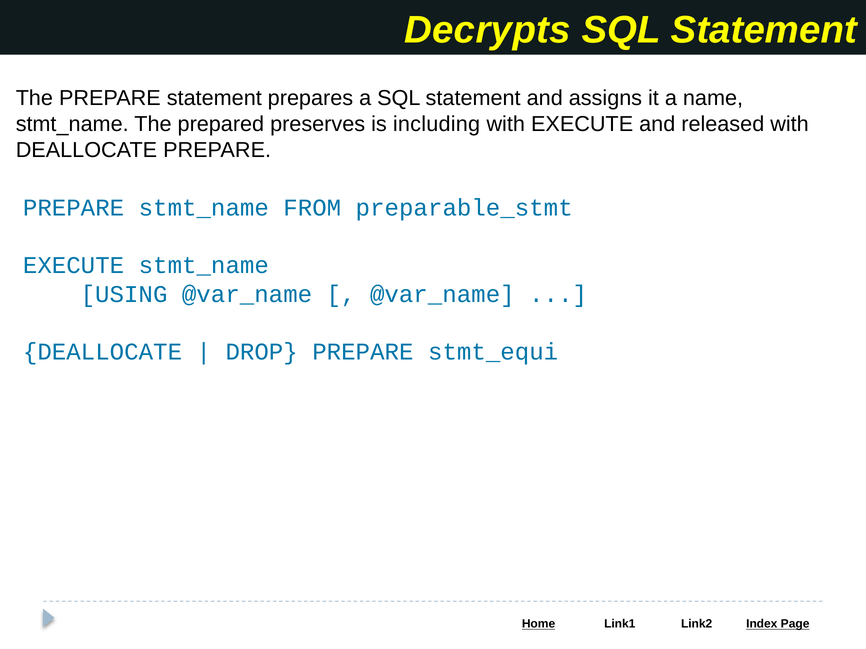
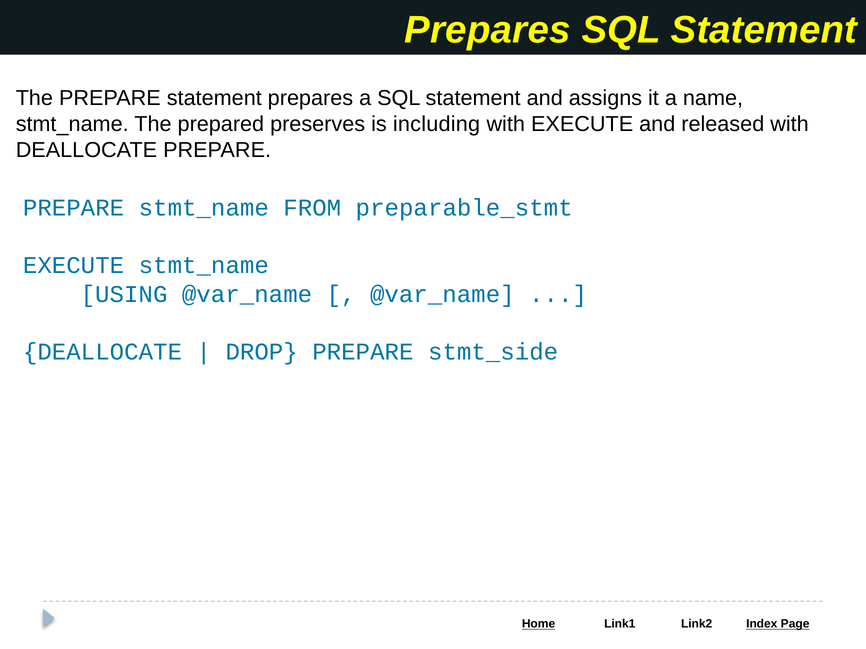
Decrypts: Decrypts -> Prepares (488, 30)
stmt_equi: stmt_equi -> stmt_side (493, 352)
